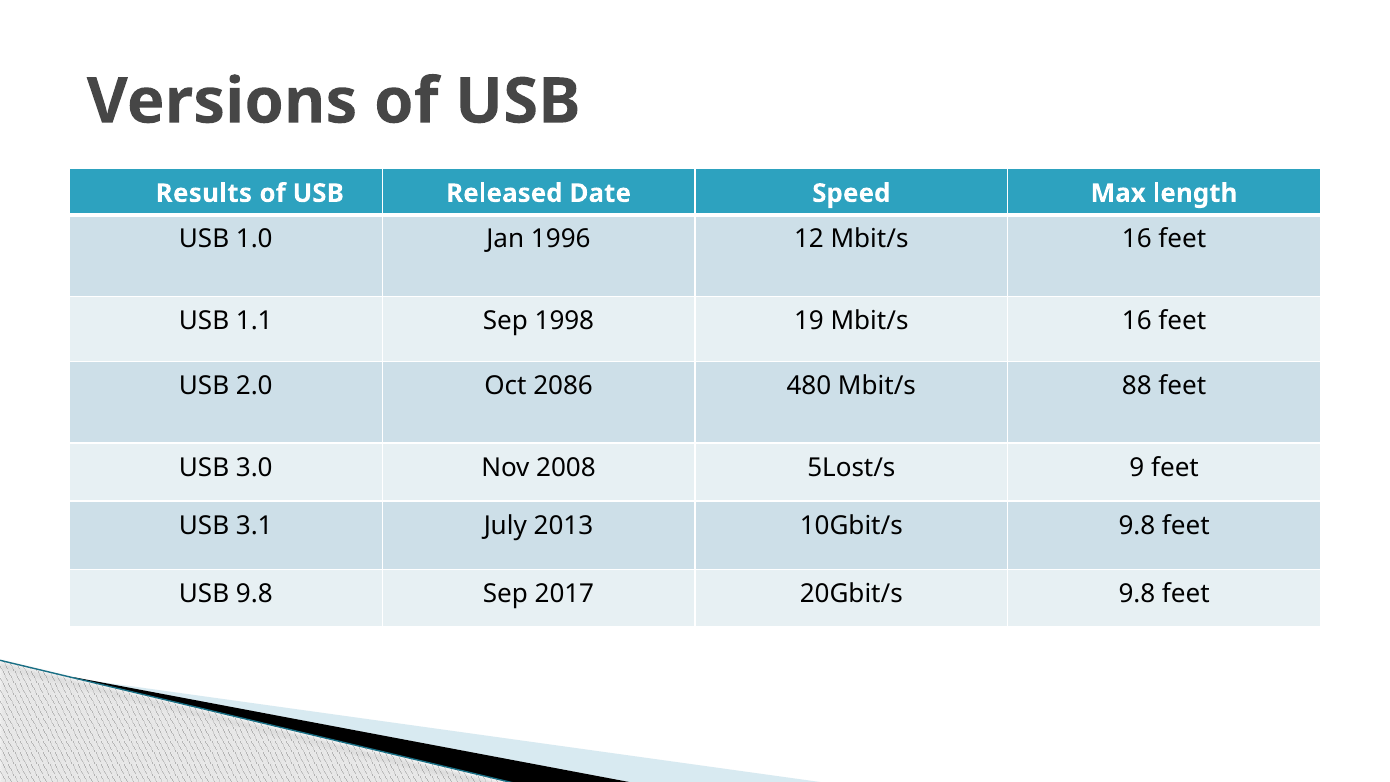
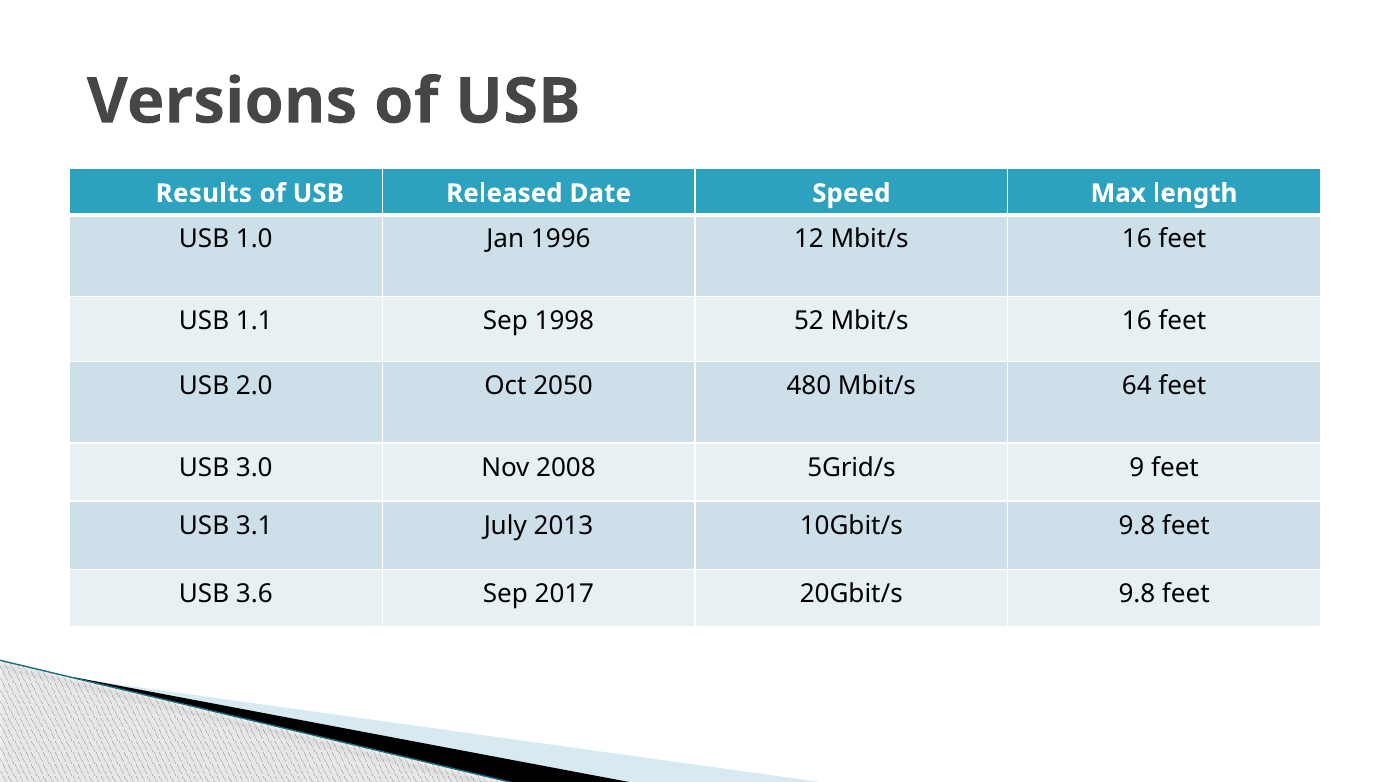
19: 19 -> 52 (809, 321)
2086: 2086 -> 2050 (563, 386)
88: 88 -> 64 (1137, 386)
5Lost/s: 5Lost/s -> 5Grid/s (851, 467)
USB 9.8: 9.8 -> 3.6 (254, 594)
